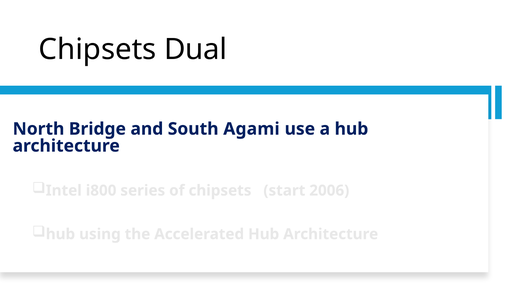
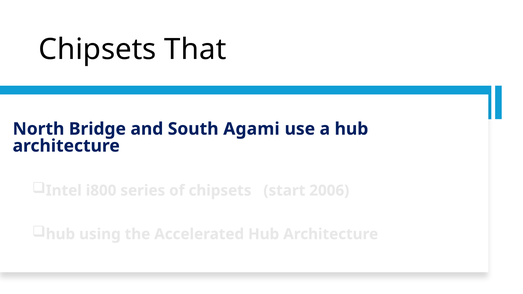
Dual: Dual -> That (195, 50)
